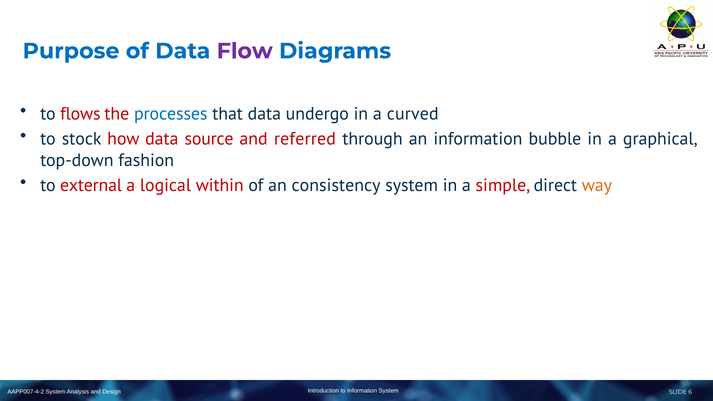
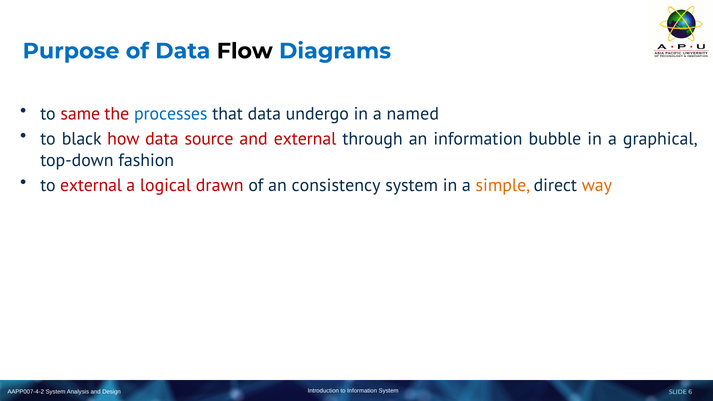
Flow colour: purple -> black (245, 51)
flows: flows -> same (80, 114)
curved: curved -> named (413, 114)
stock: stock -> black (82, 139)
and referred: referred -> external (305, 139)
within: within -> drawn (220, 185)
simple colour: red -> orange (503, 185)
